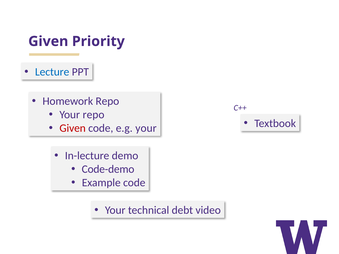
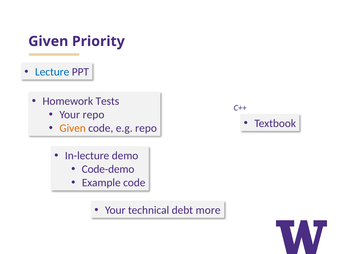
Homework Repo: Repo -> Tests (107, 101)
Given colour: red -> orange (73, 128)
e.g your: your -> repo (146, 128)
video: video -> more (208, 210)
